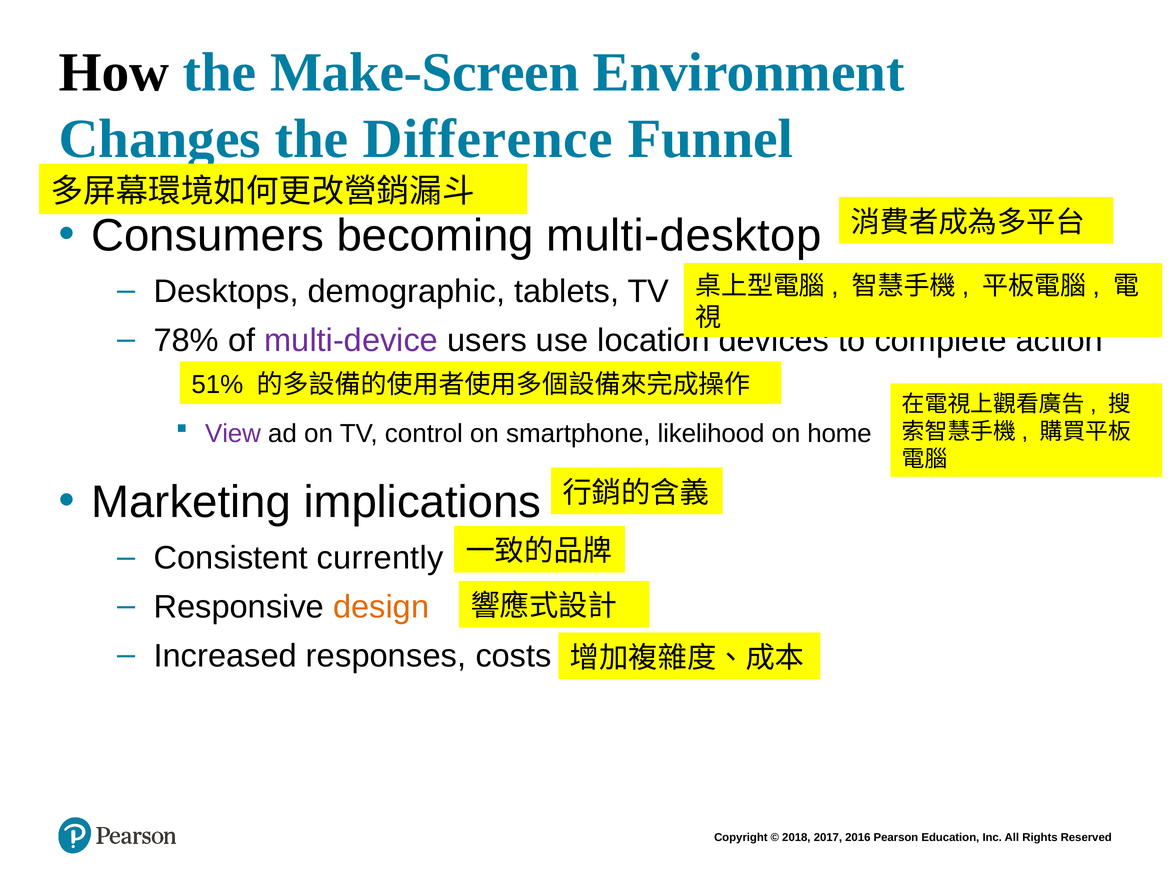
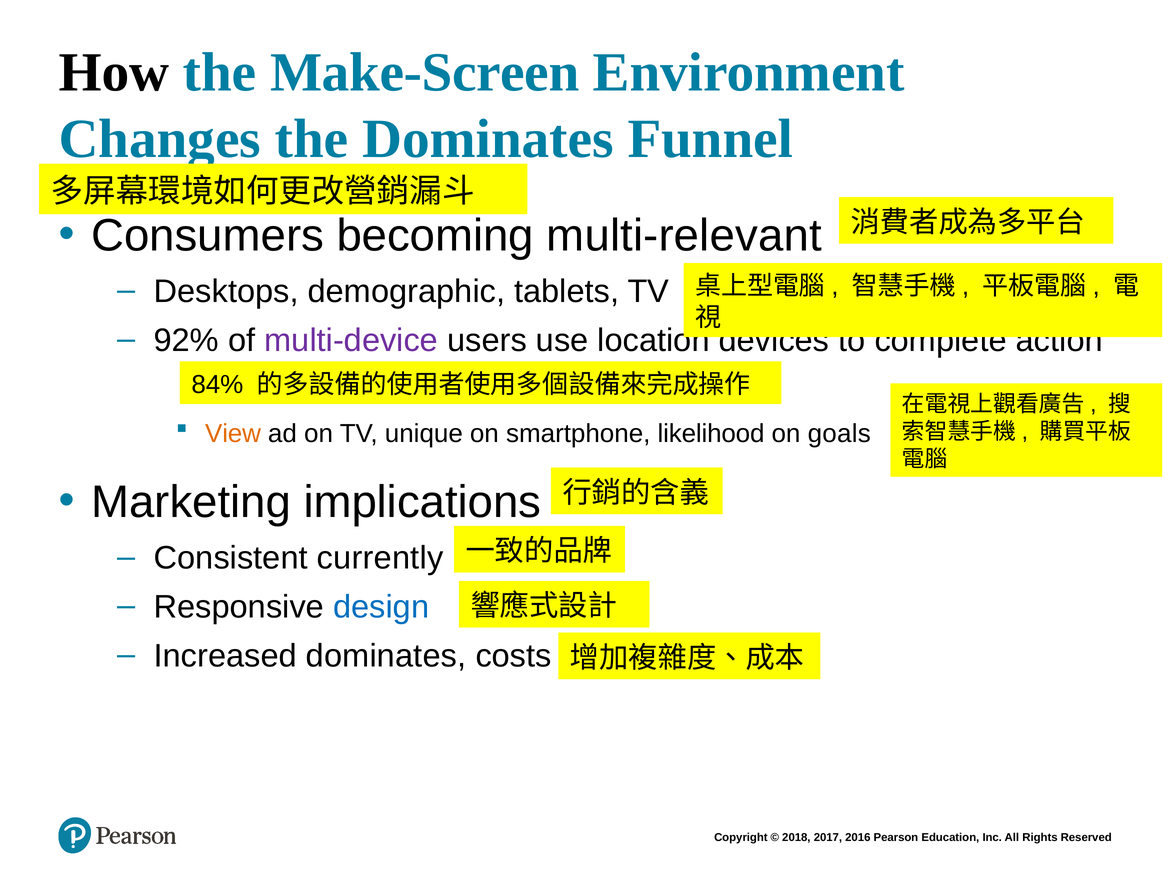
the Difference: Difference -> Dominates (488, 139)
multi-desktop: multi-desktop -> multi-relevant (684, 236)
78%: 78% -> 92% (186, 340)
51%: 51% -> 84% (217, 384)
View colour: purple -> orange (233, 434)
control: control -> unique (424, 434)
home: home -> goals (839, 434)
design colour: orange -> blue (381, 607)
Increased responses: responses -> dominates (386, 656)
